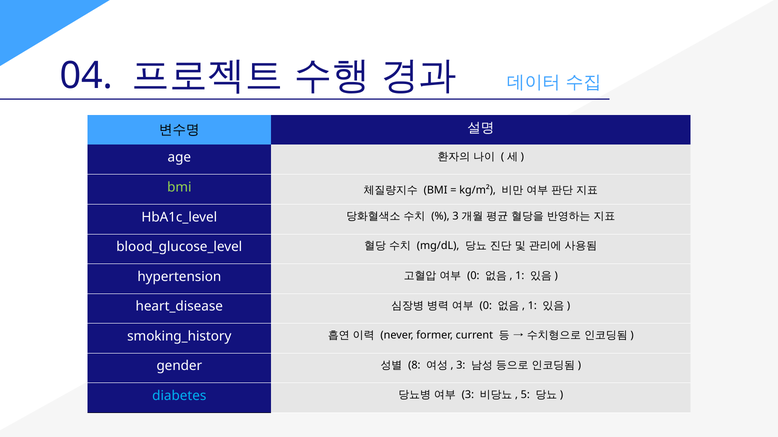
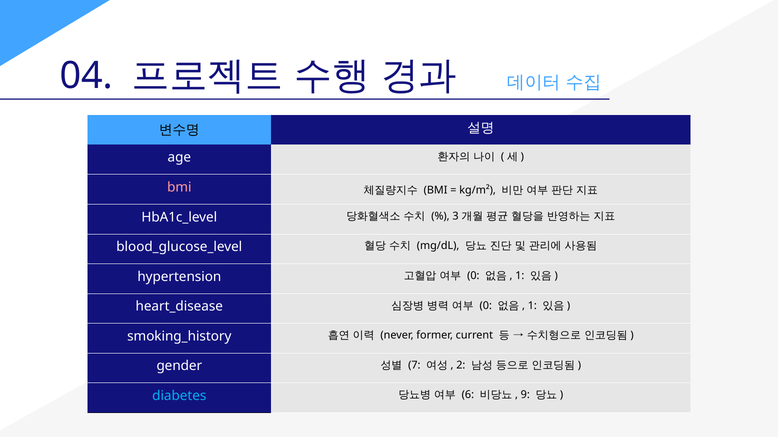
bmi colour: light green -> pink (179, 188)
8: 8 -> 7 (414, 366)
3: 3 -> 2 (461, 366)
3: 3 -> 6 (468, 395)
5: 5 -> 9 (525, 395)
